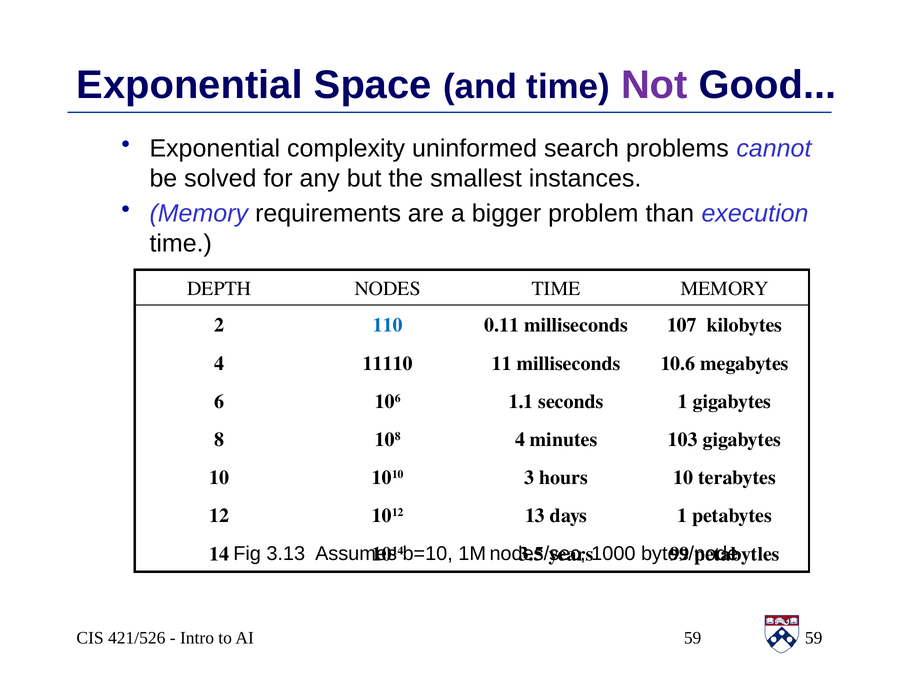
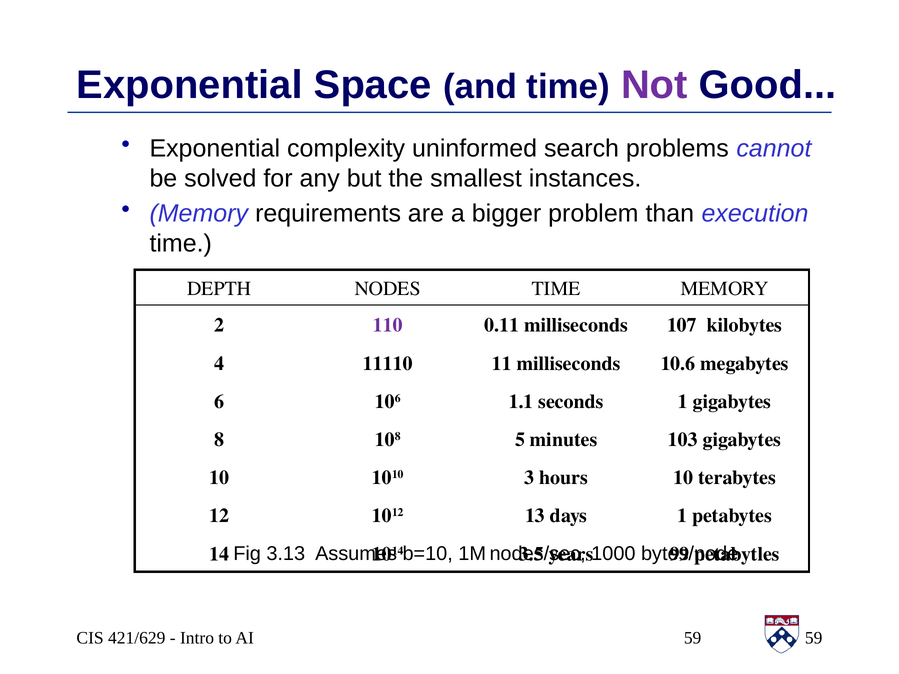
110 colour: blue -> purple (388, 326)
108 4: 4 -> 5 (520, 440)
421/526: 421/526 -> 421/629 (137, 638)
